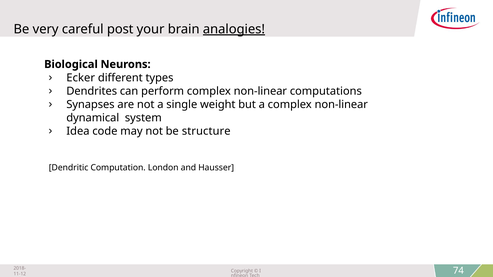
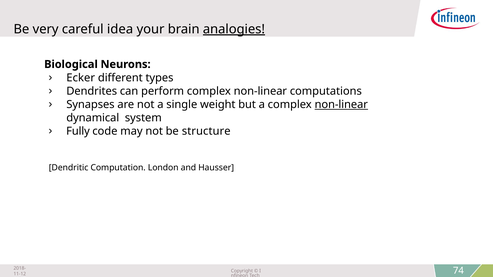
post: post -> idea (120, 29)
non-linear underline: none -> present (341, 105)
Idea: Idea -> Fully (78, 131)
